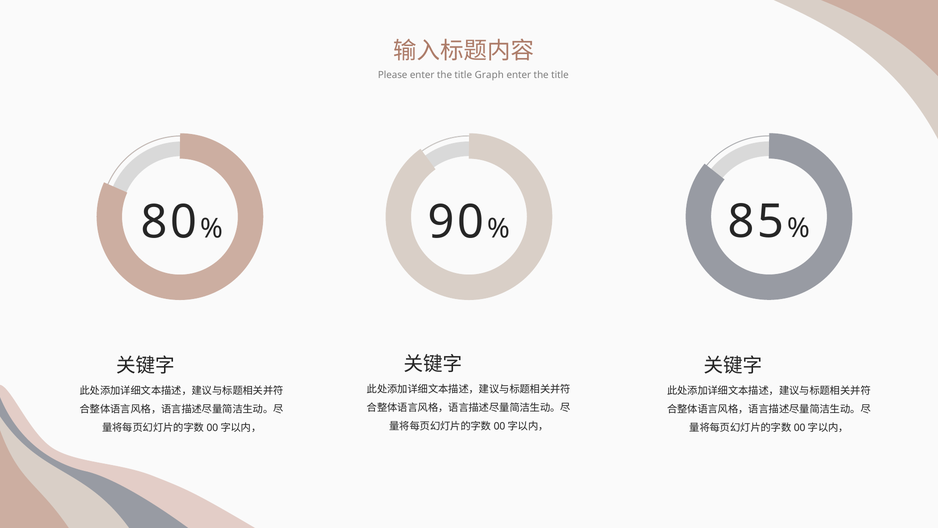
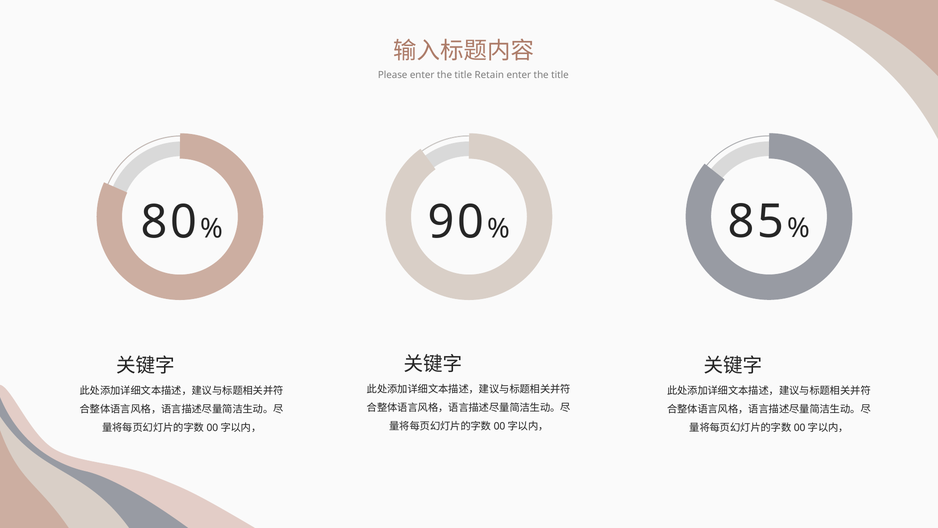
Graph: Graph -> Retain (489, 75)
